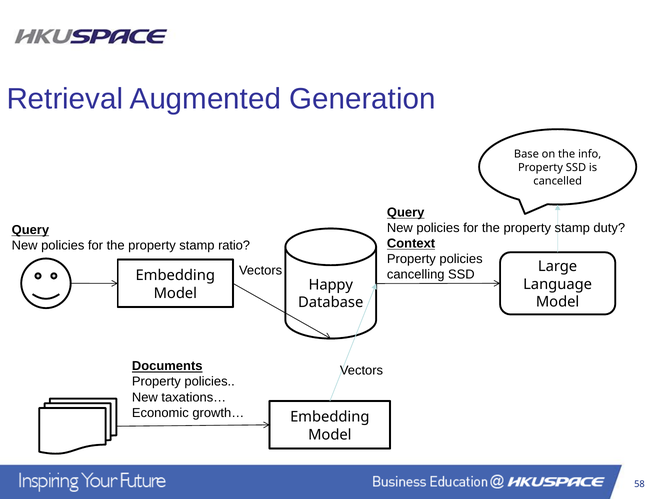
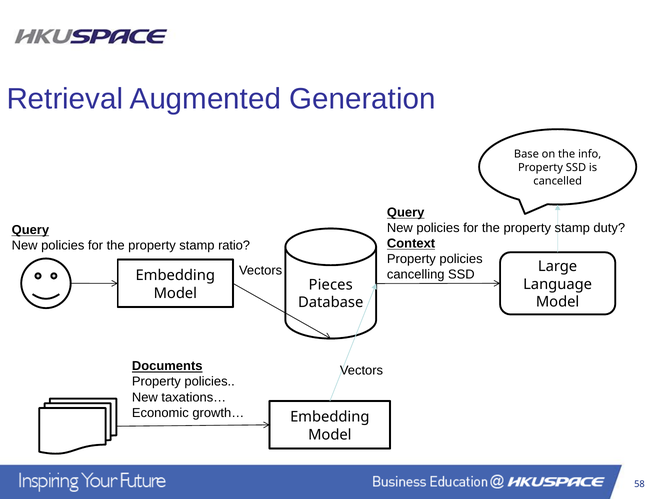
Happy: Happy -> Pieces (331, 285)
